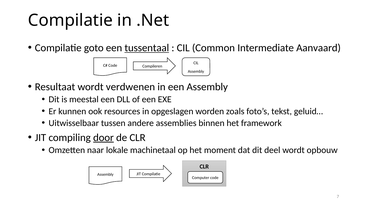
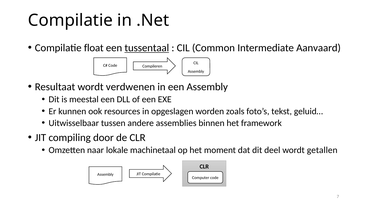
goto: goto -> float (94, 48)
door underline: present -> none (103, 138)
opbouw: opbouw -> getallen (322, 150)
